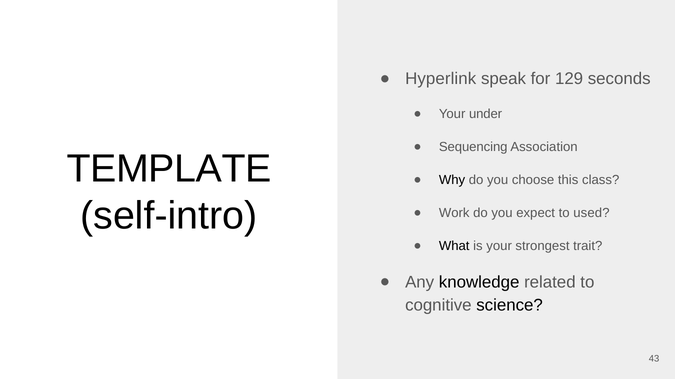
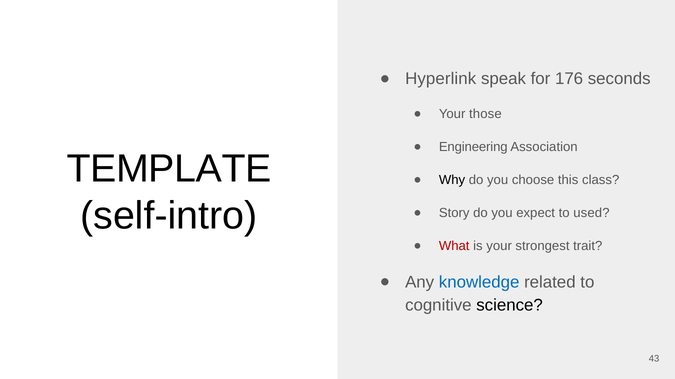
129: 129 -> 176 (569, 79)
under: under -> those (485, 114)
Sequencing: Sequencing -> Engineering (473, 147)
Work: Work -> Story (454, 213)
What colour: black -> red (454, 246)
knowledge colour: black -> blue (479, 283)
